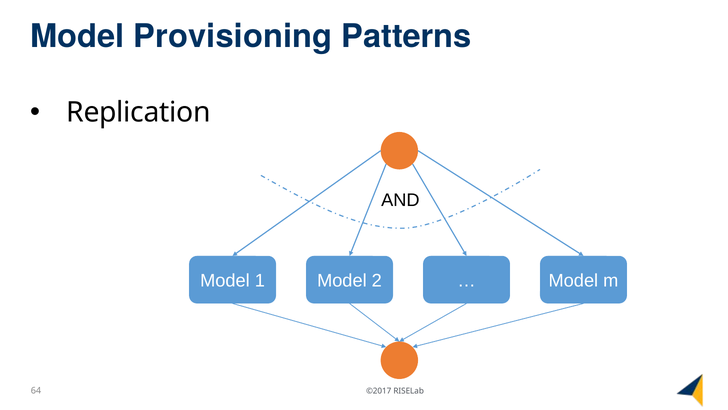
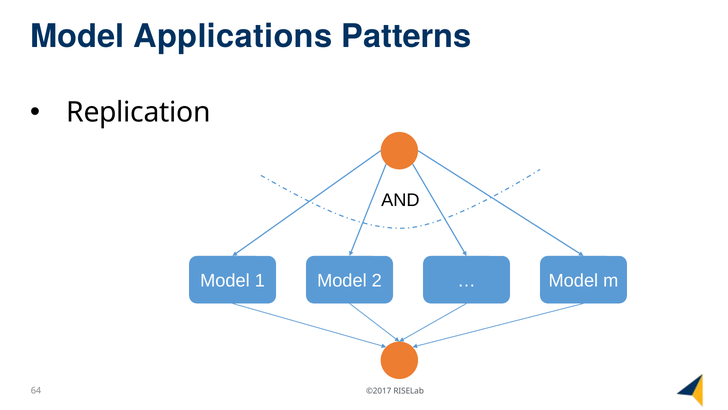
Provisioning: Provisioning -> Applications (233, 36)
